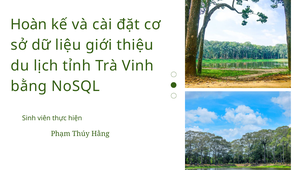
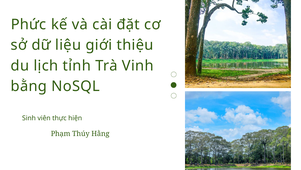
Hoàn: Hoàn -> Phức (29, 24)
